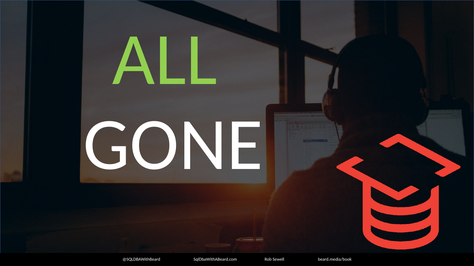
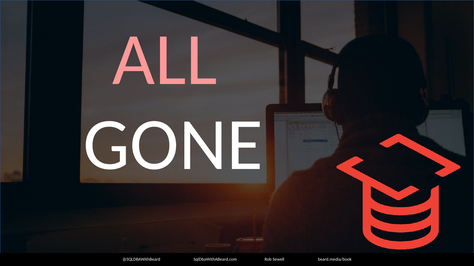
ALL colour: light green -> pink (165, 60)
